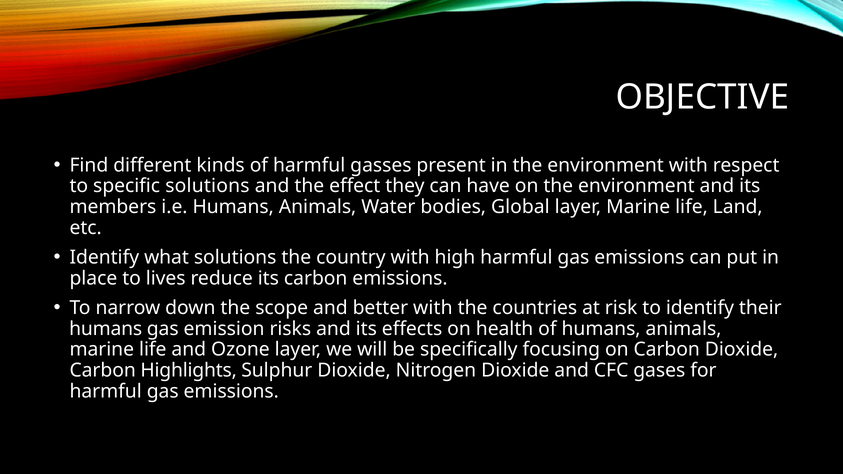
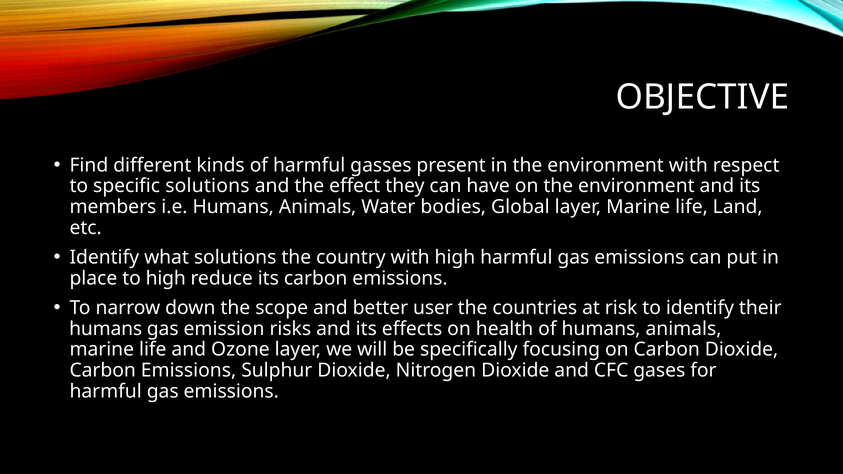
to lives: lives -> high (166, 278)
better with: with -> user (433, 308)
Highlights: Highlights -> Emissions (189, 371)
